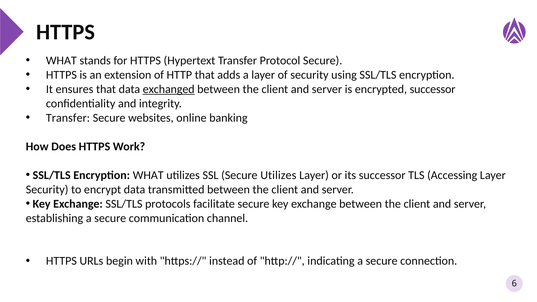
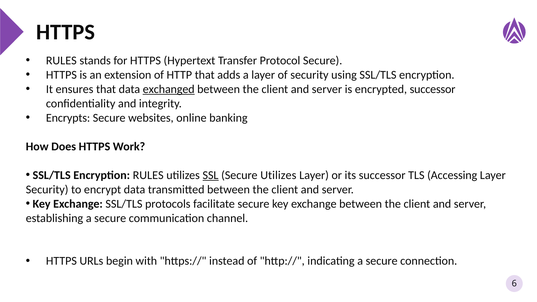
WHAT: WHAT -> RULES (61, 61)
Transfer: Transfer -> Encrypts (68, 118)
Encryption WHAT: WHAT -> RULES (148, 175)
SSL underline: none -> present (211, 175)
